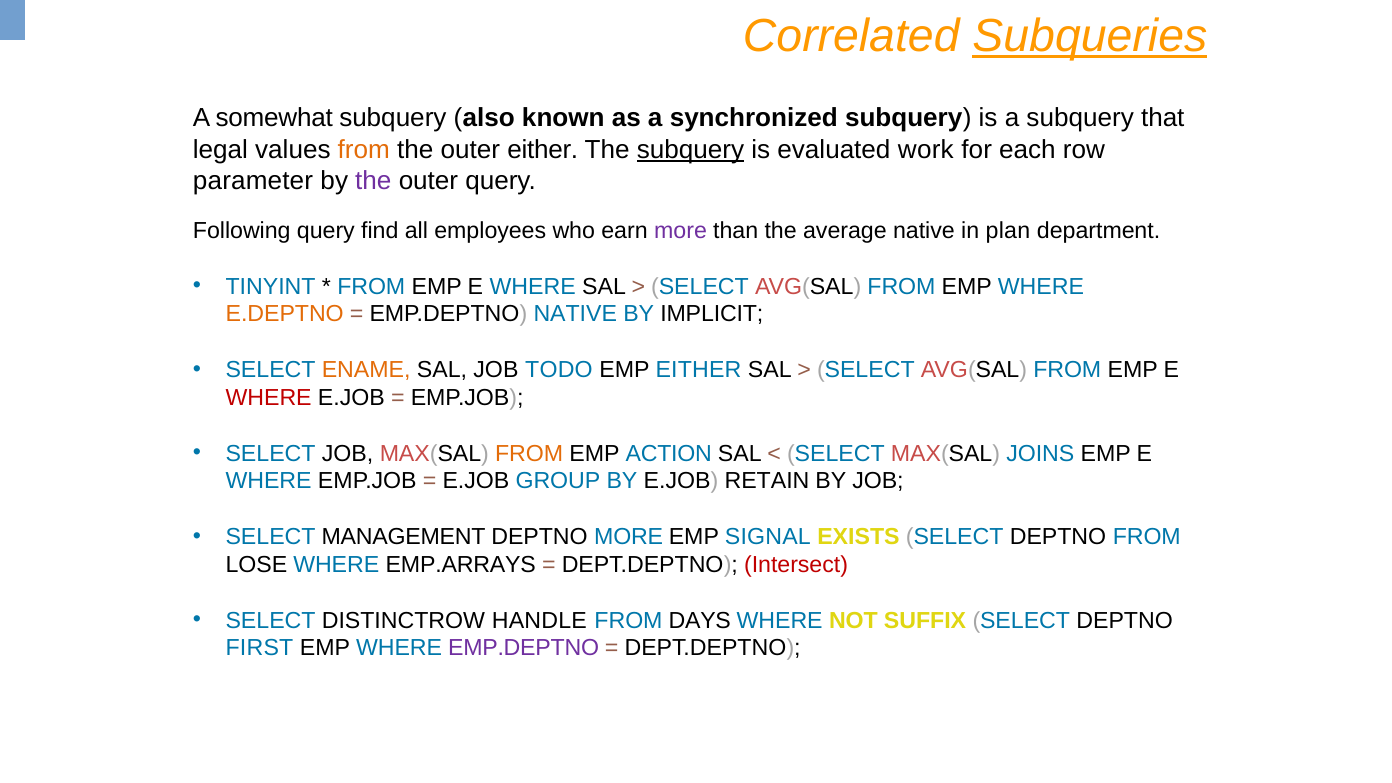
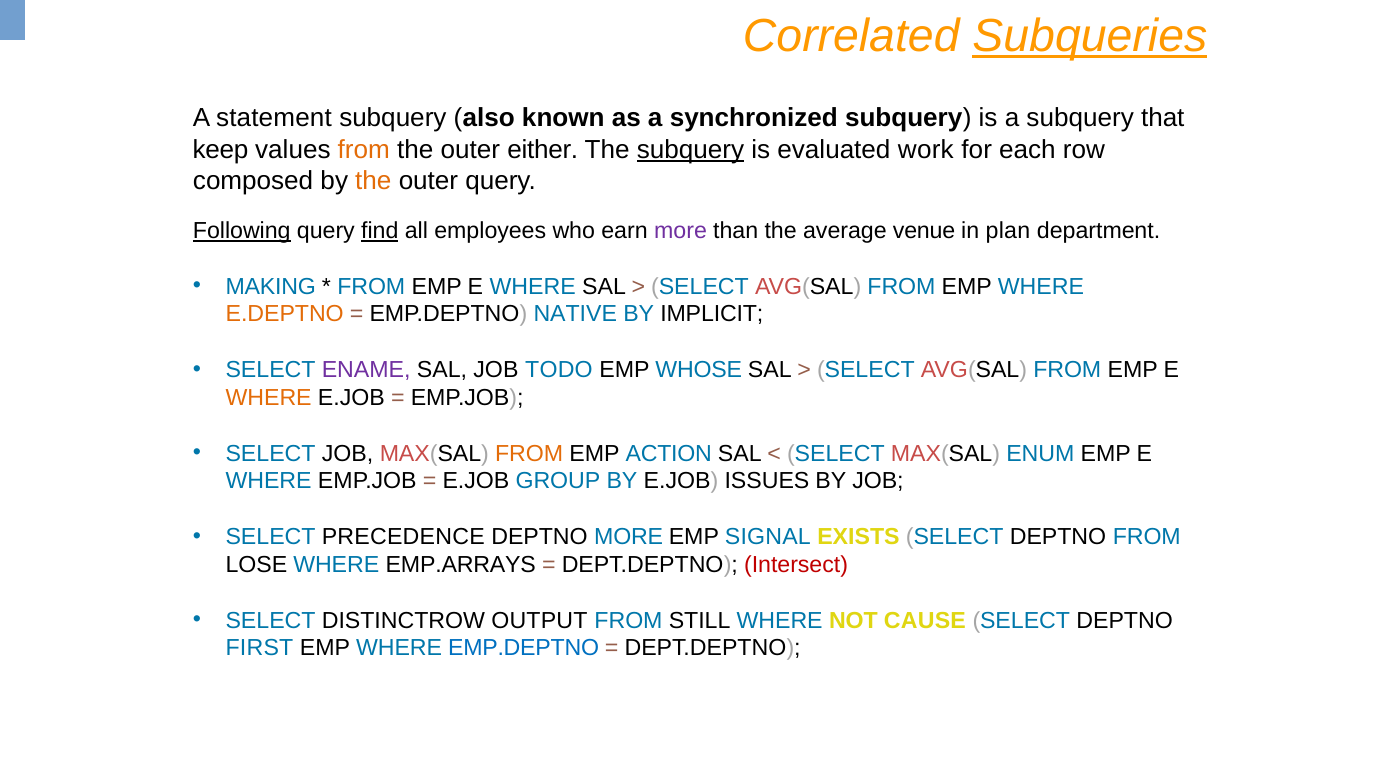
somewhat: somewhat -> statement (274, 118)
legal: legal -> keep (221, 150)
parameter: parameter -> composed (253, 181)
the colour: purple -> orange (373, 181)
Following underline: none -> present (242, 231)
find underline: none -> present (380, 231)
average native: native -> venue (924, 231)
TINYINT: TINYINT -> MAKING (271, 287)
ENAME colour: orange -> purple (366, 370)
EMP EITHER: EITHER -> WHOSE (699, 370)
WHERE colour: red -> orange (269, 398)
JOINS: JOINS -> ENUM (1040, 453)
RETAIN: RETAIN -> ISSUES (767, 481)
MANAGEMENT: MANAGEMENT -> PRECEDENCE (403, 537)
HANDLE: HANDLE -> OUTPUT (539, 620)
DAYS: DAYS -> STILL (700, 620)
SUFFIX: SUFFIX -> CAUSE (925, 620)
EMP.DEPTNO colour: purple -> blue (524, 648)
